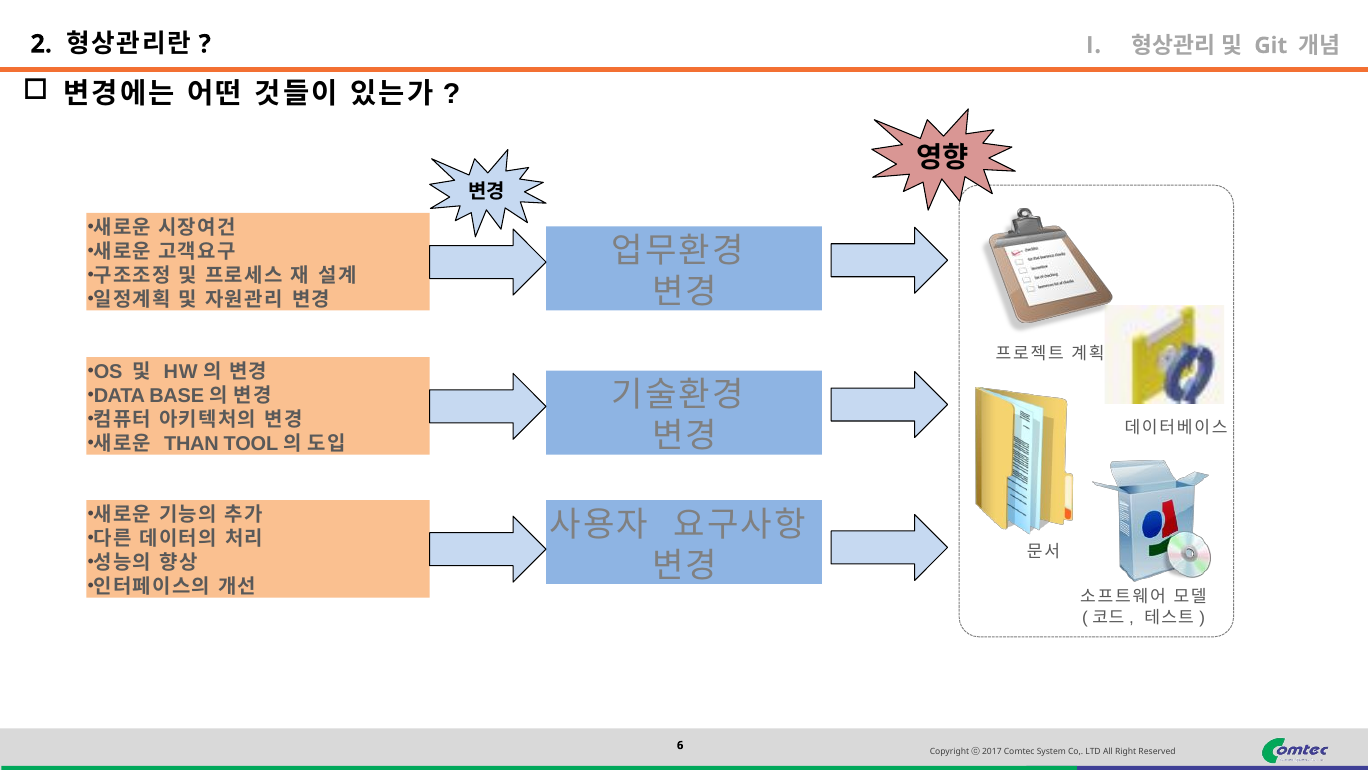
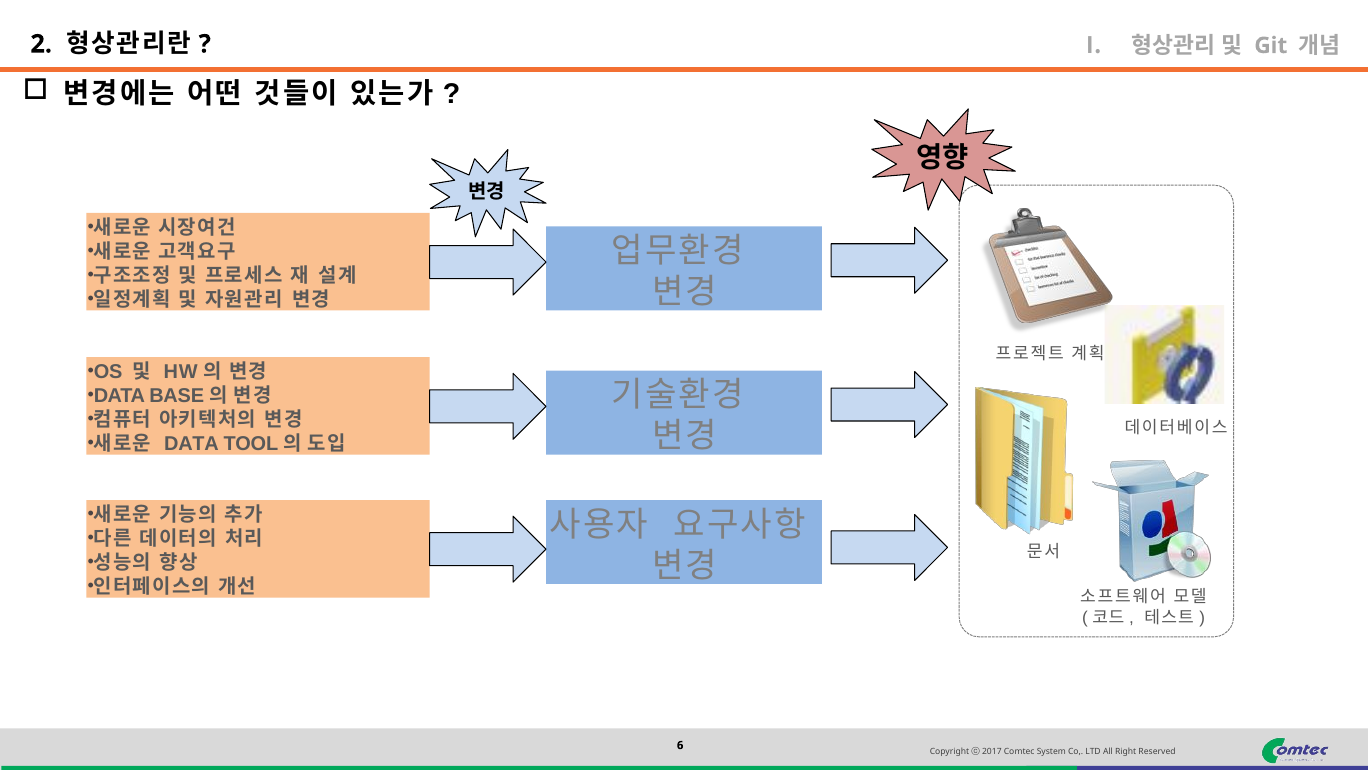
THAN: THAN -> DATA (191, 444)
